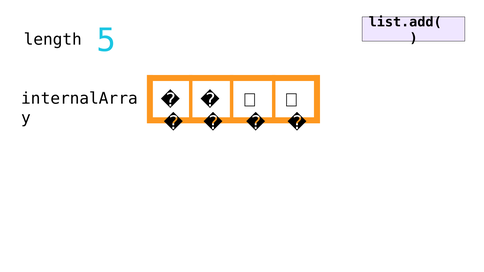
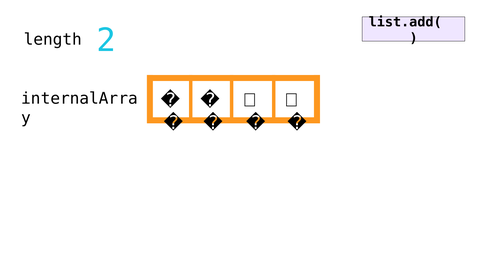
5: 5 -> 2 (106, 41)
